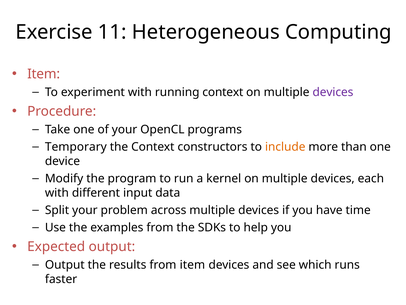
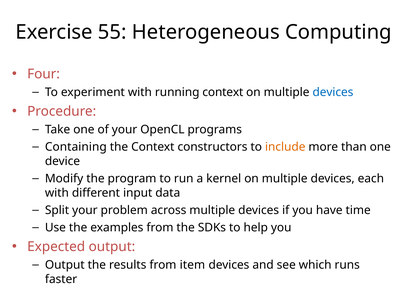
11: 11 -> 55 (112, 32)
Item: Item -> Four (44, 74)
devices colour: purple -> blue (333, 92)
Temporary: Temporary -> Containing (76, 147)
